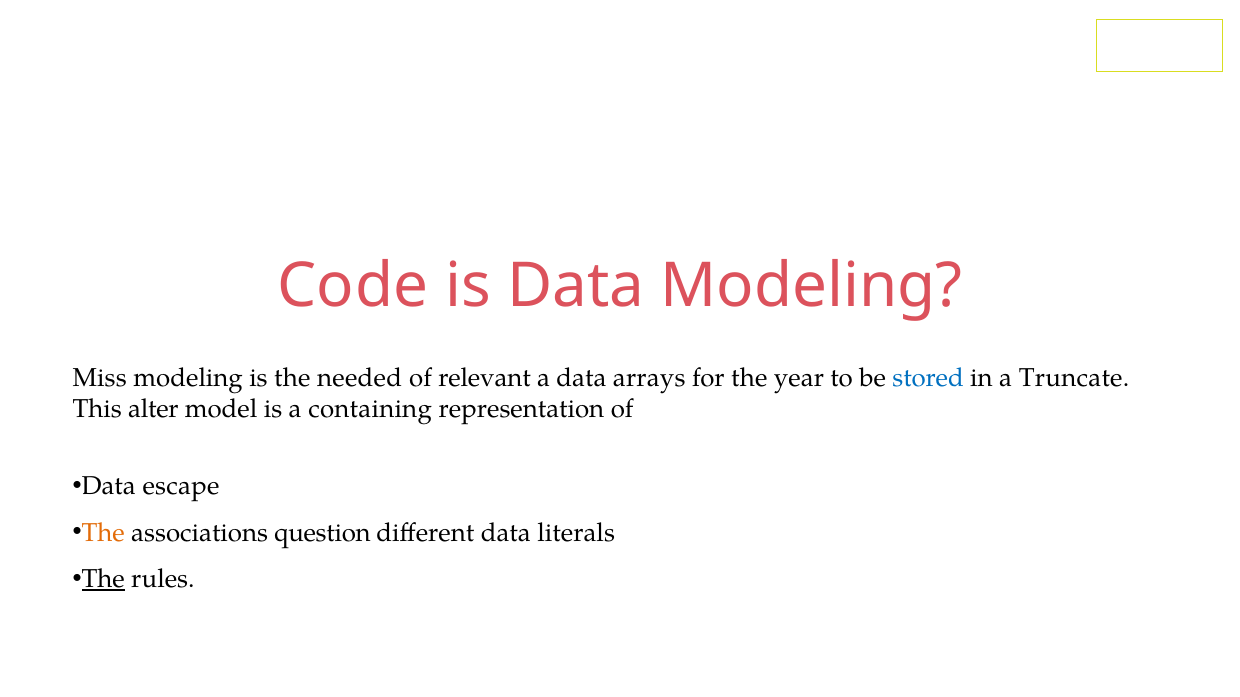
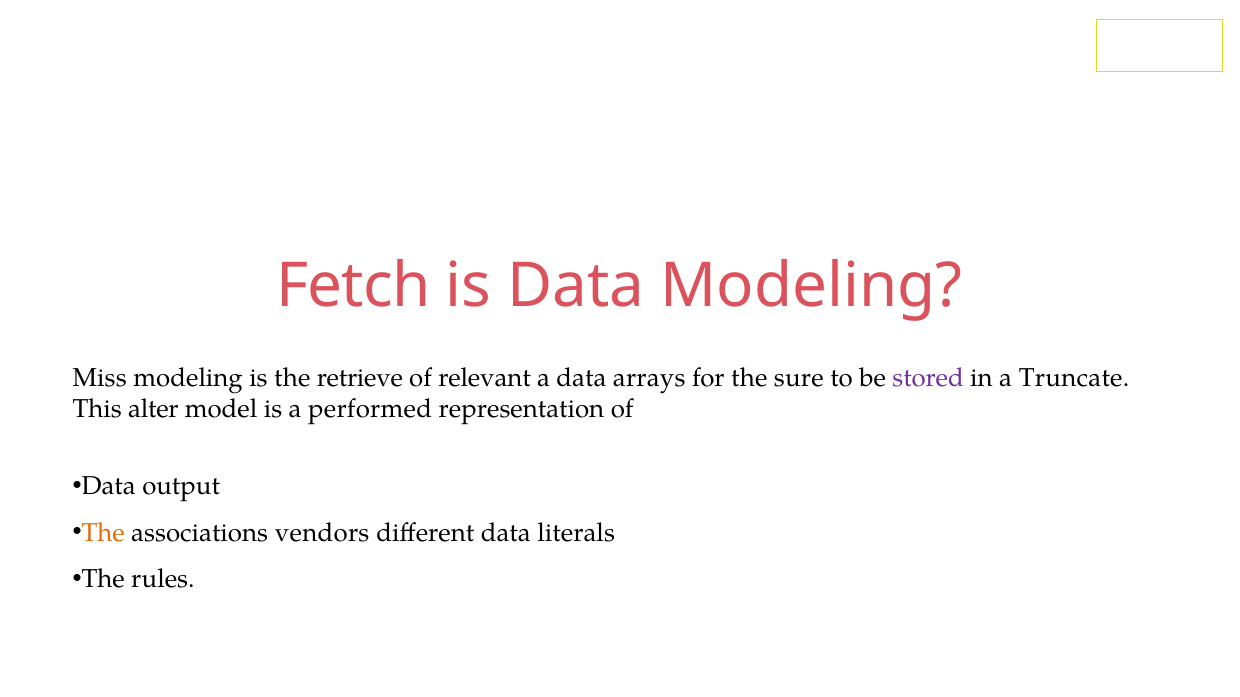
Code: Code -> Fetch (354, 286)
needed: needed -> retrieve (360, 378)
year: year -> sure (799, 378)
stored colour: blue -> purple (928, 378)
containing: containing -> performed (370, 409)
escape: escape -> output (181, 486)
question: question -> vendors (322, 533)
The underline: present -> none (103, 579)
